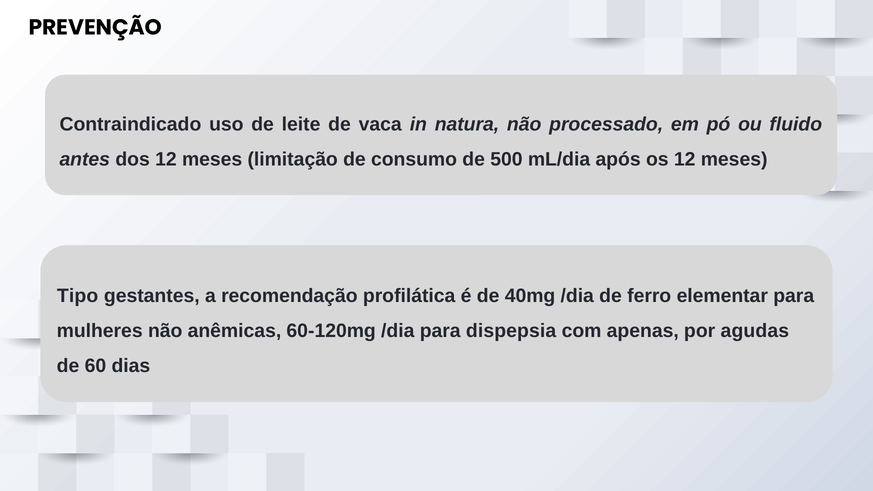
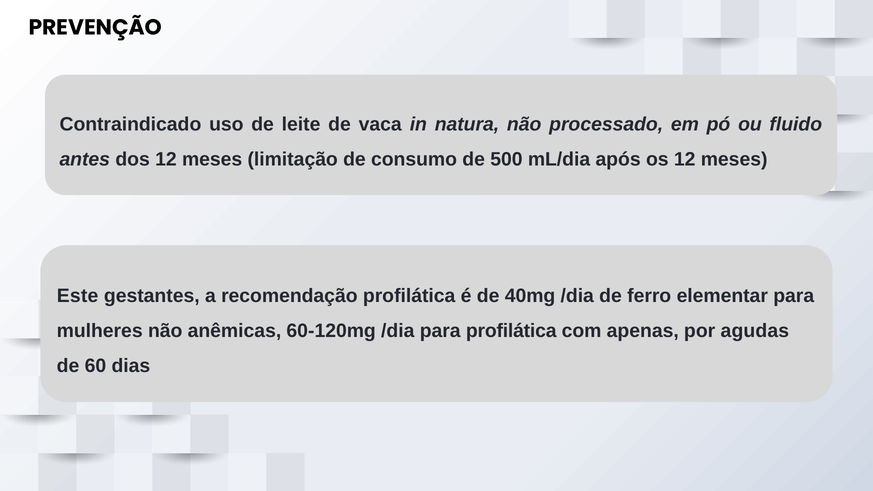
Tipo: Tipo -> Este (78, 296)
para dispepsia: dispepsia -> profilática (511, 331)
